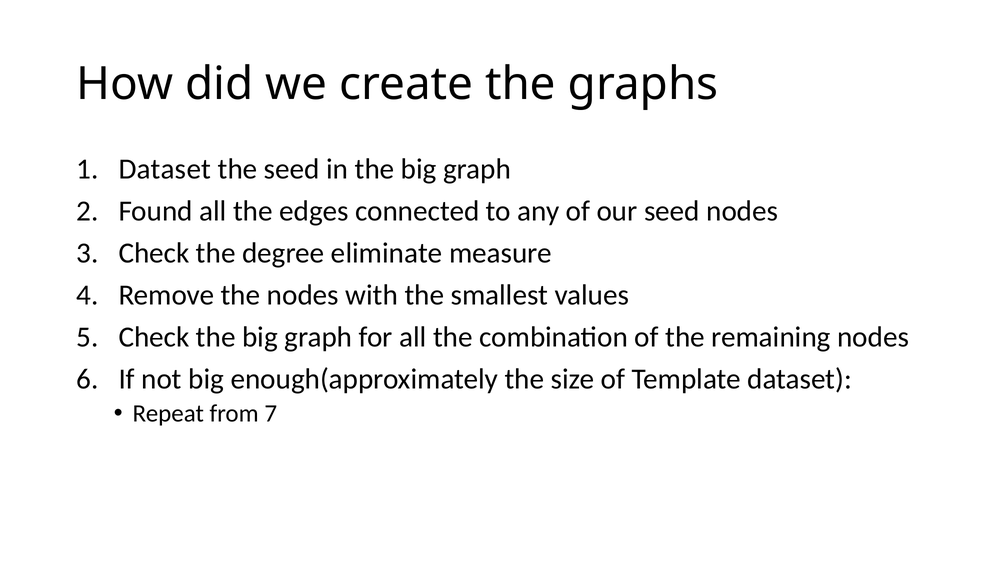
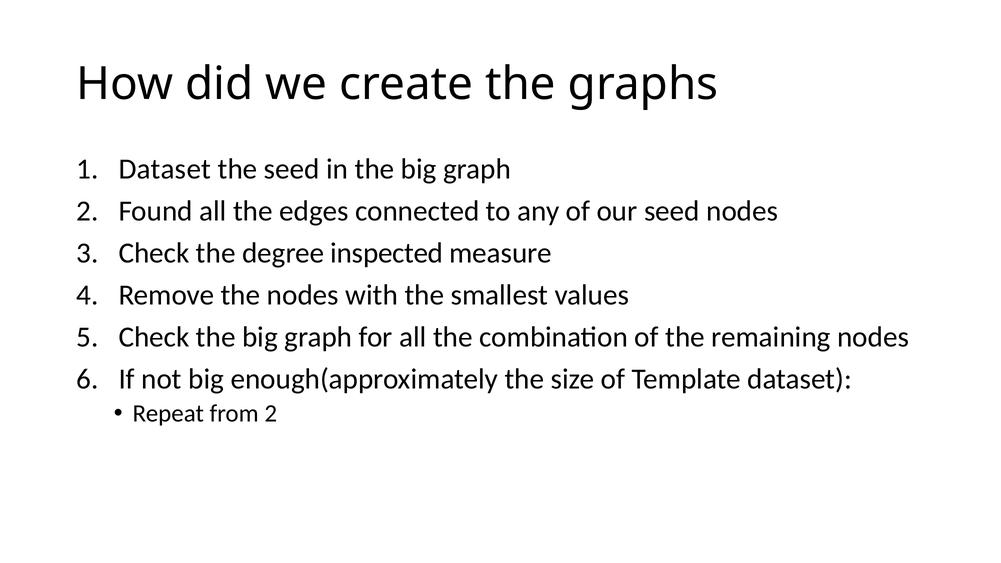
eliminate: eliminate -> inspected (387, 253)
from 7: 7 -> 2 (271, 414)
